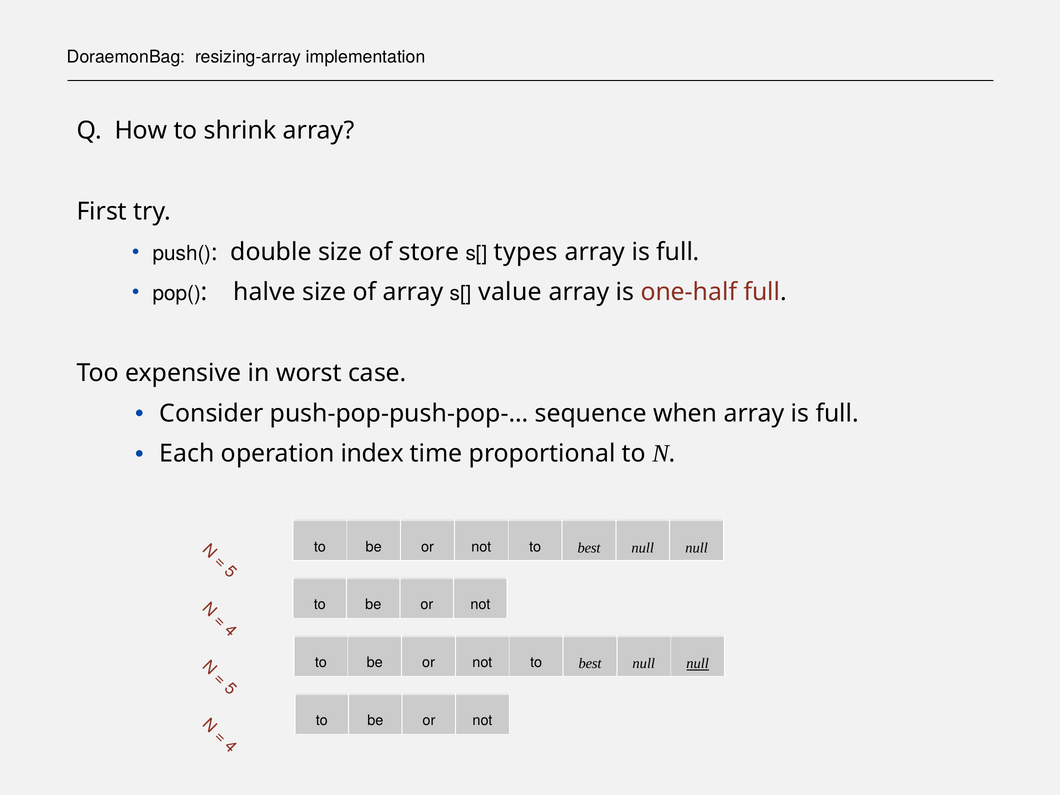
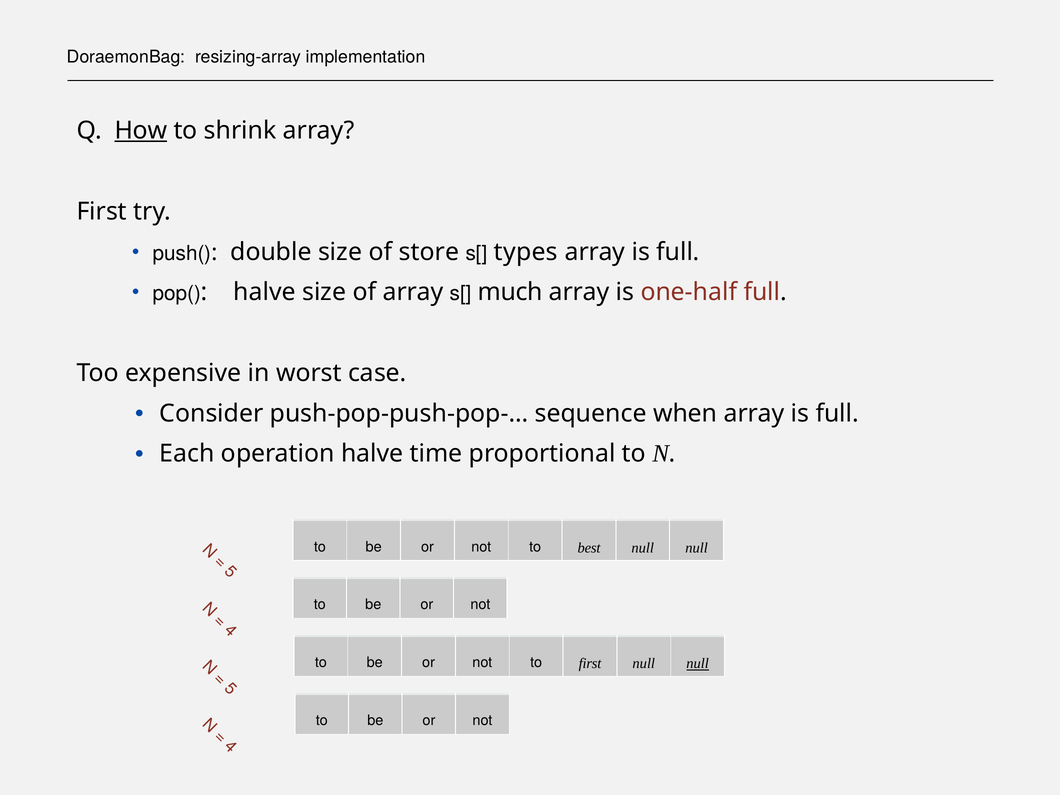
How underline: none -> present (141, 131)
value: value -> much (510, 292)
operation index: index -> halve (372, 454)
best: best -> first (590, 664)
